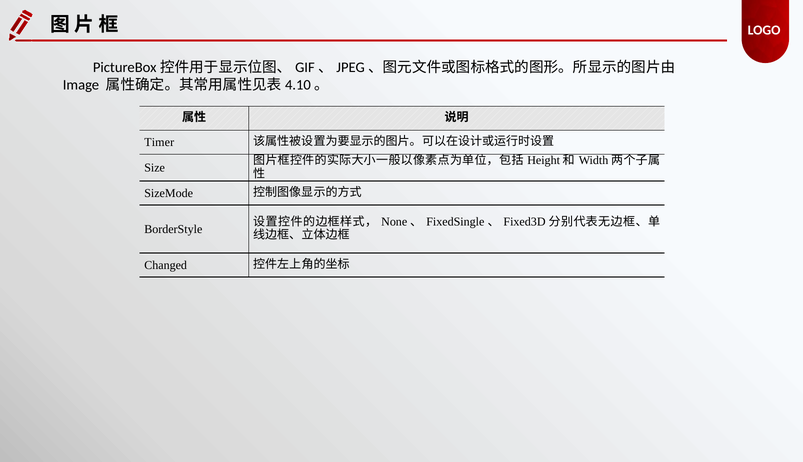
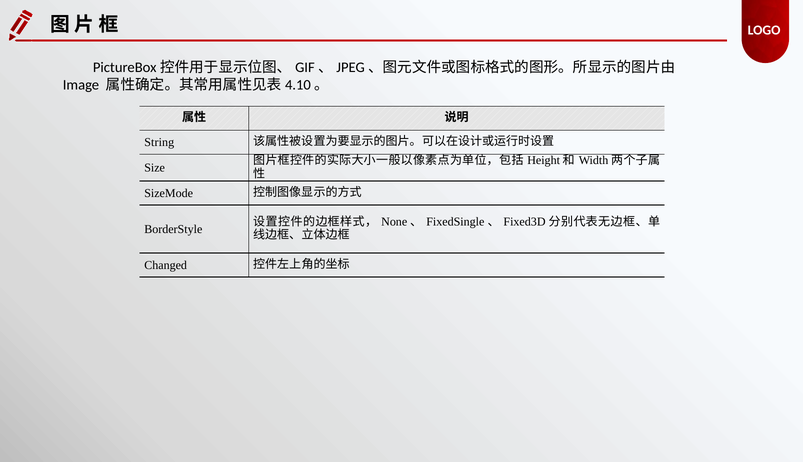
Timer: Timer -> String (159, 143)
